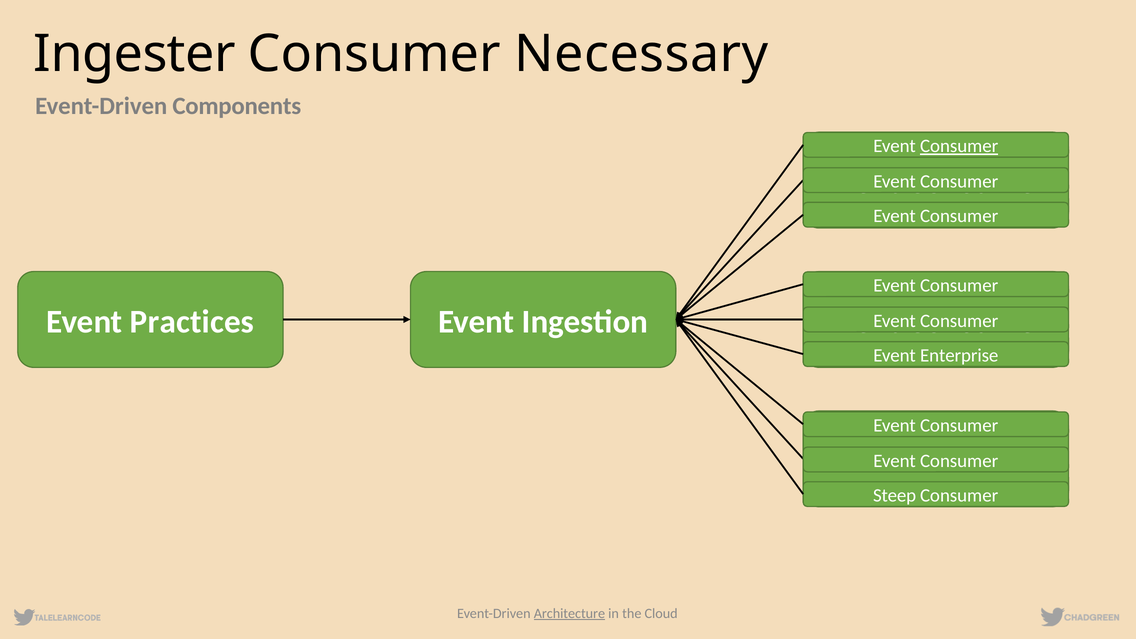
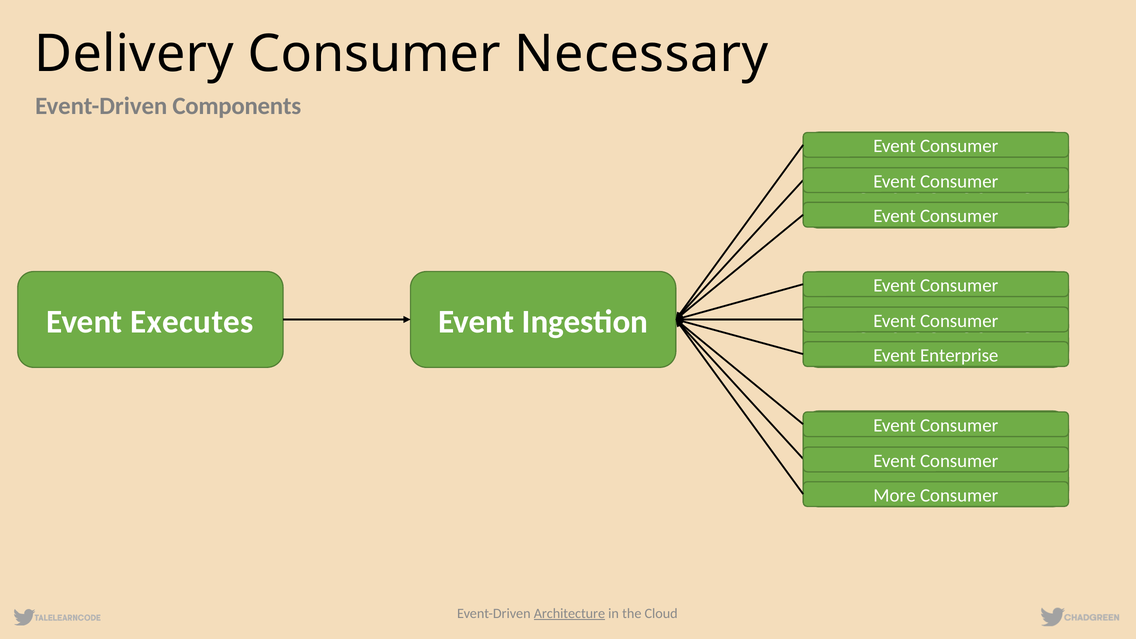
Ingester: Ingester -> Delivery (134, 54)
Consumer underline: present -> none (959, 146)
Practices: Practices -> Executes (192, 322)
Steep: Steep -> More (894, 495)
